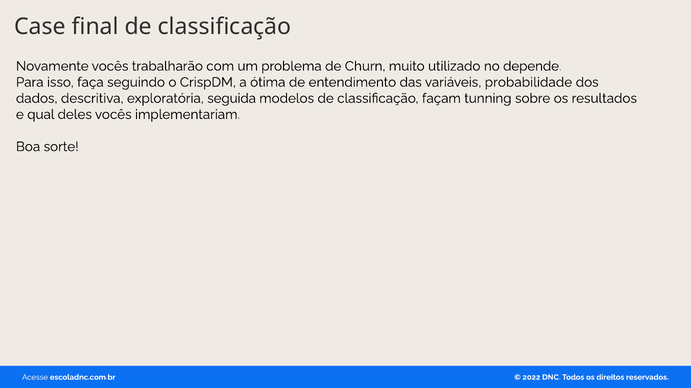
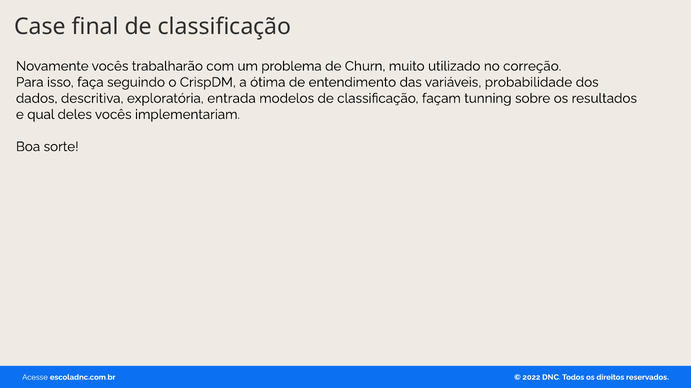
depende: depende -> correção (532, 66)
seguida: seguida -> entrada (232, 99)
